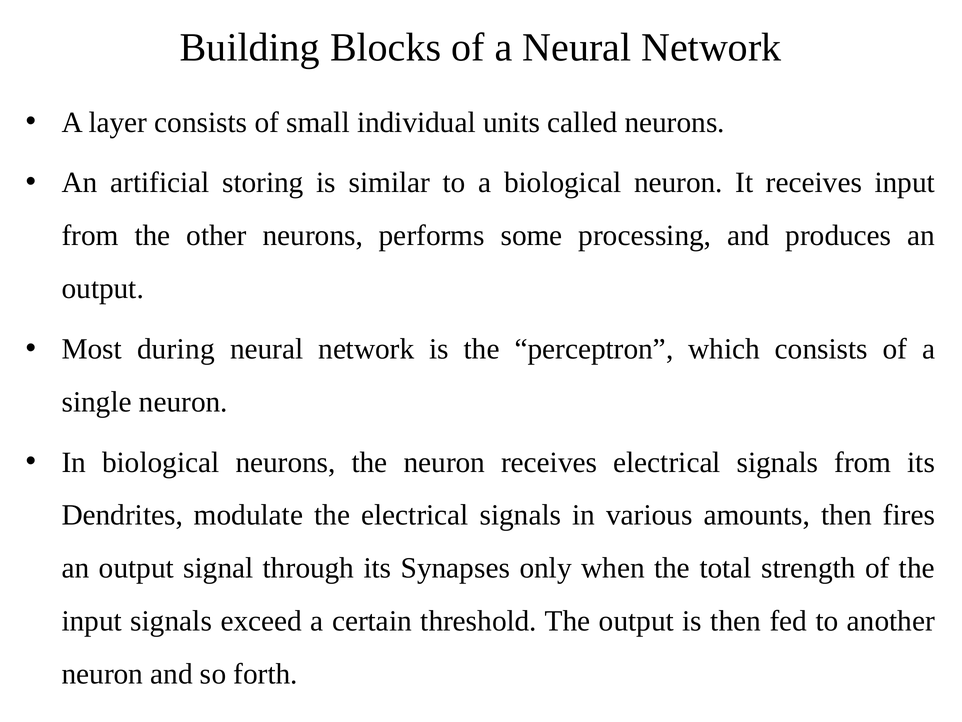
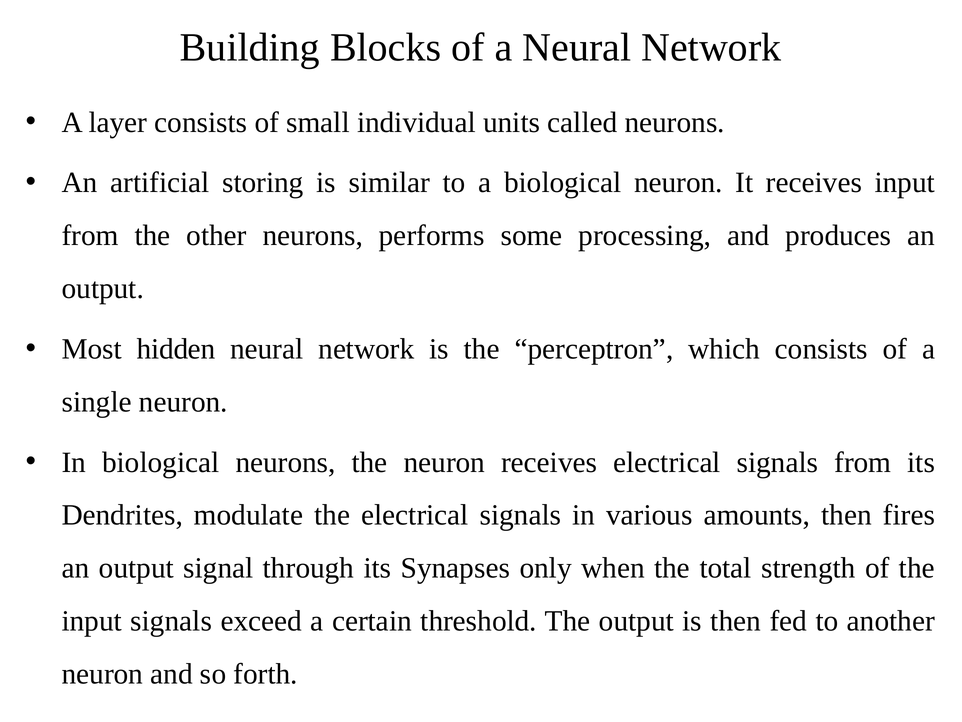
during: during -> hidden (176, 349)
